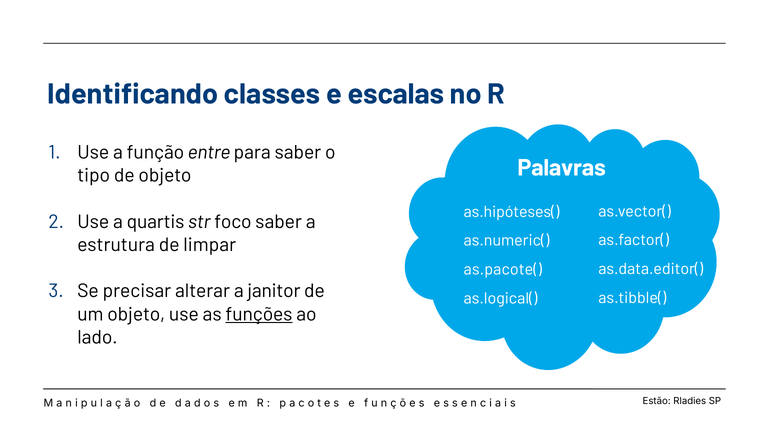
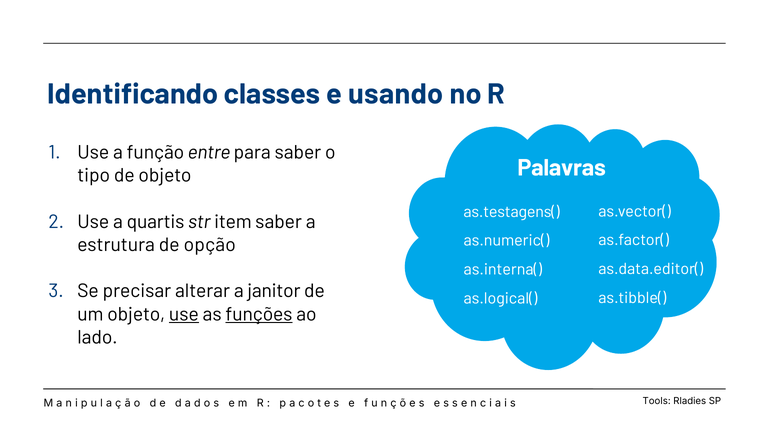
escalas: escalas -> usando (396, 94)
as.hipóteses(: as.hipóteses( -> as.testagens( (511, 212)
foco: foco -> item (233, 222)
limpar: limpar -> opção (210, 245)
as.pacote(: as.pacote( -> as.interna( (503, 269)
use underline: none -> present (184, 314)
Estão: Estão -> Tools (657, 401)
